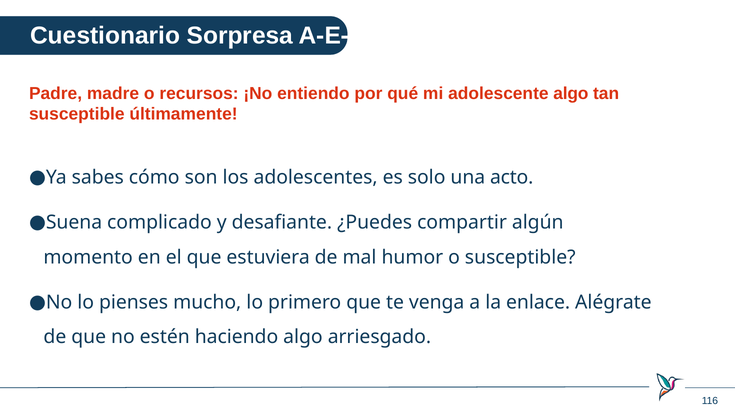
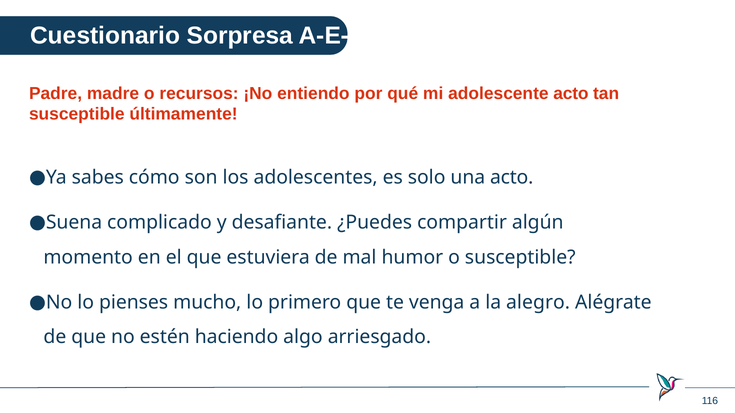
adolescente algo: algo -> acto (571, 93)
enlace: enlace -> alegro (538, 303)
